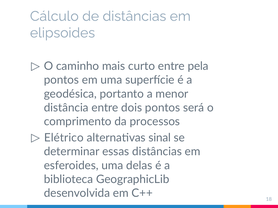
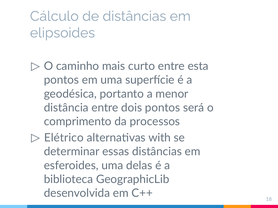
pela: pela -> esta (198, 66)
sinal: sinal -> with (160, 138)
